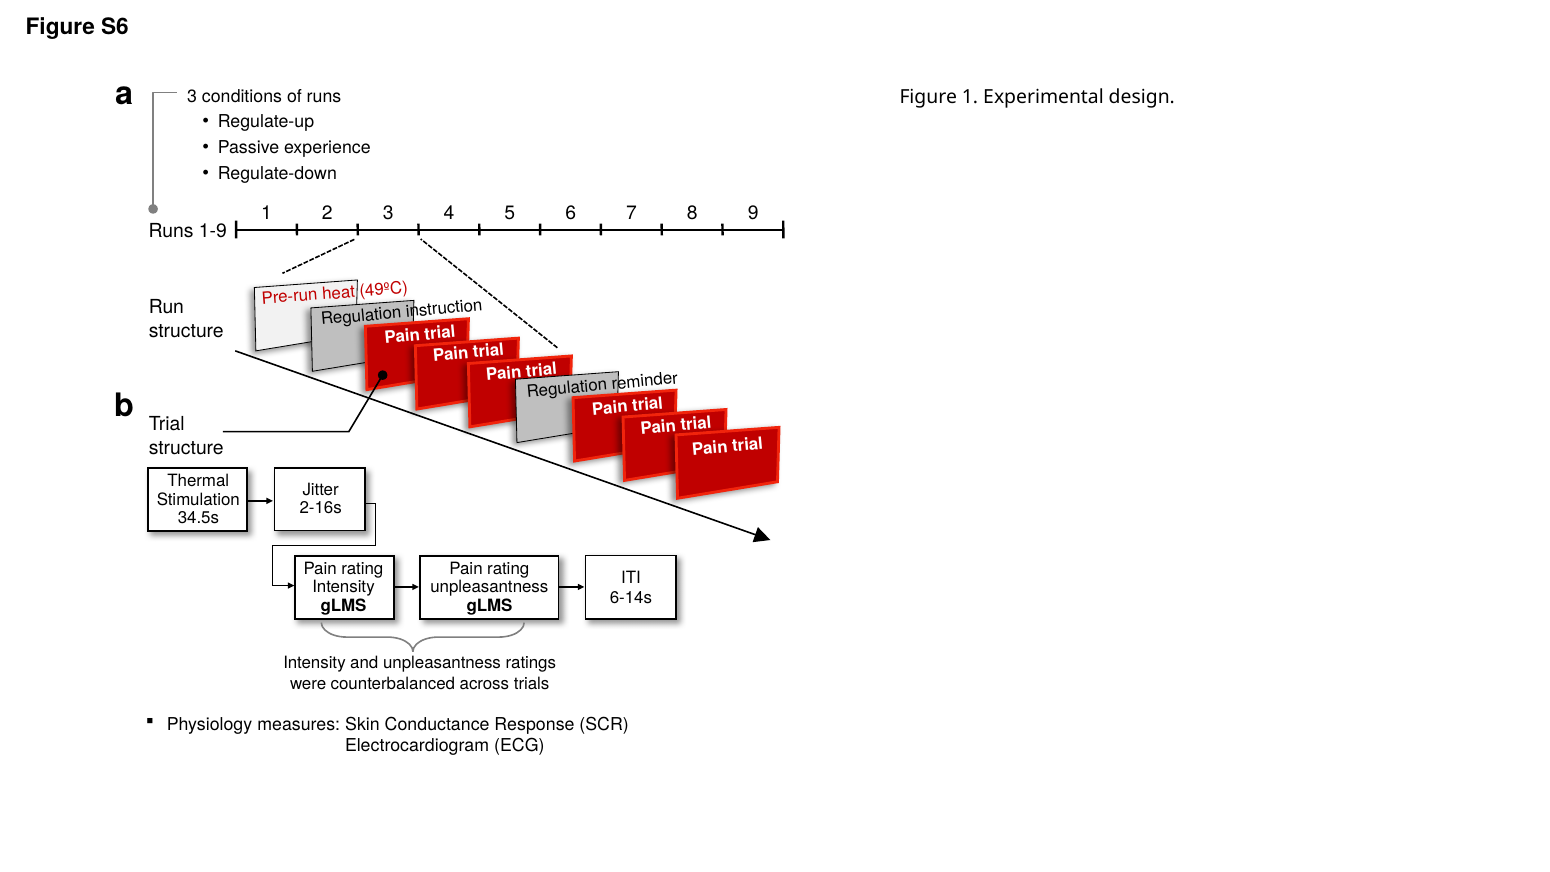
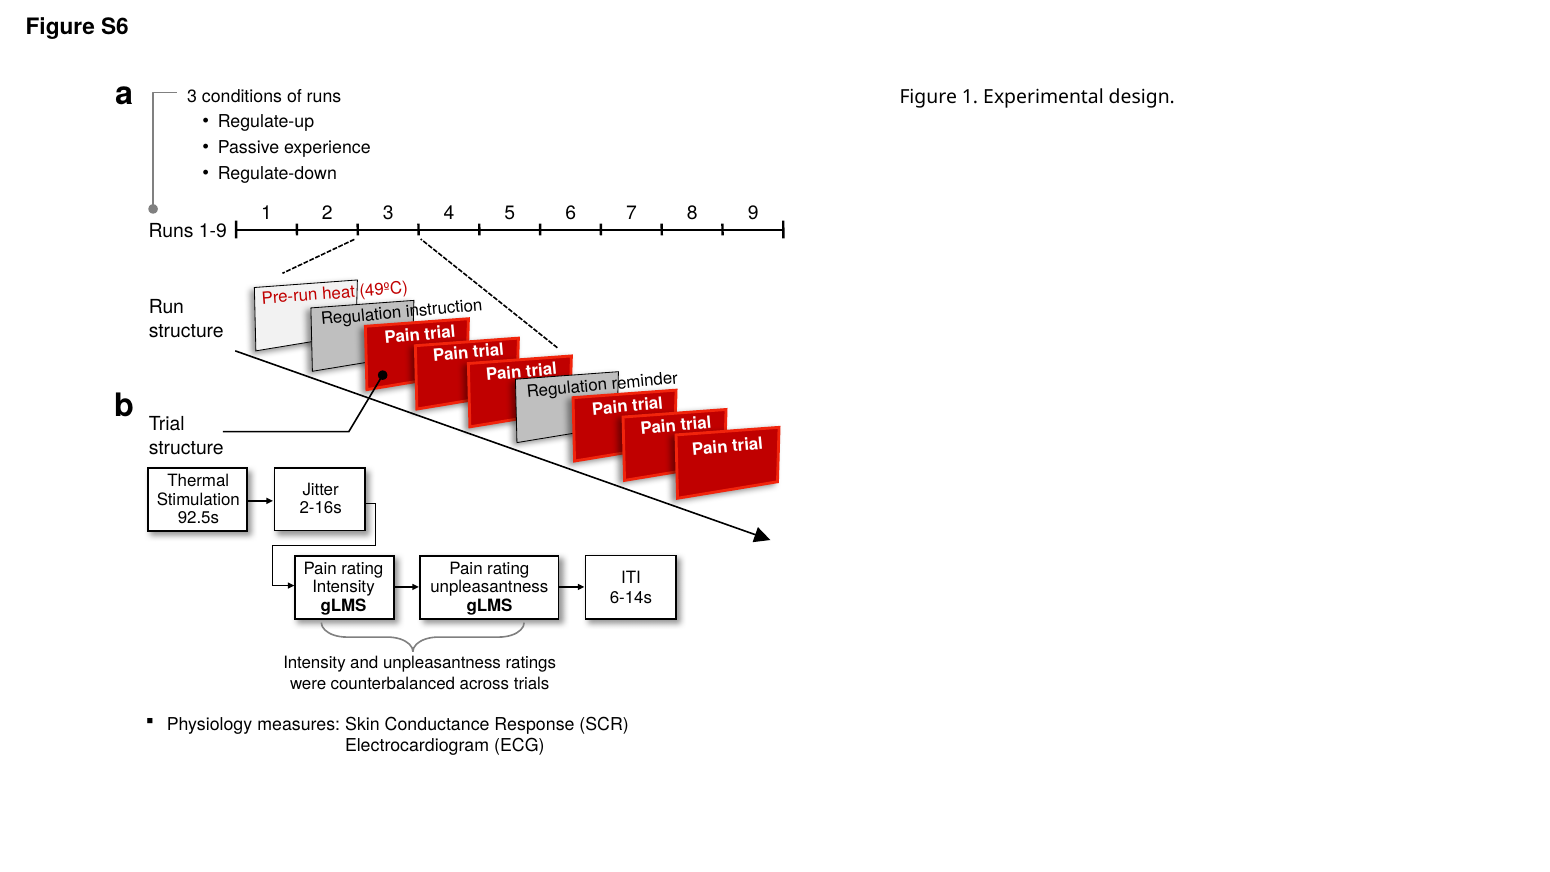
34.5s: 34.5s -> 92.5s (198, 518)
